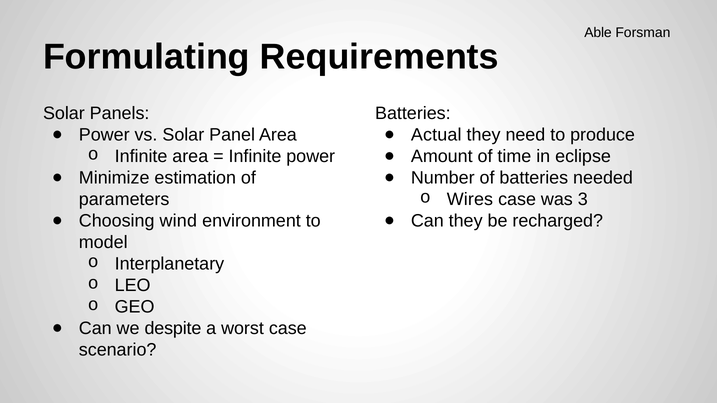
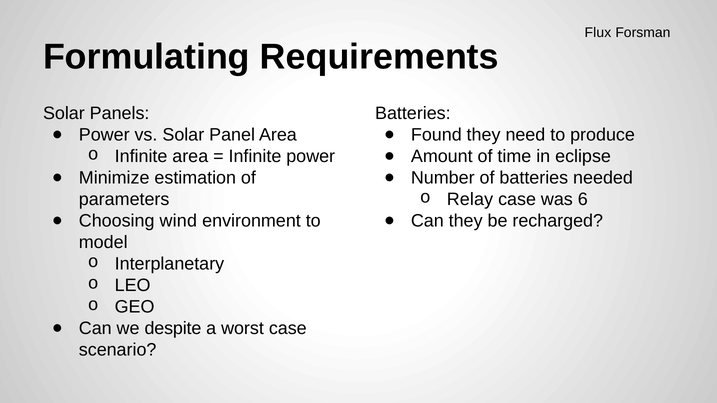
Able: Able -> Flux (598, 33)
Actual: Actual -> Found (436, 135)
Wires: Wires -> Relay (470, 199)
3: 3 -> 6 (583, 199)
